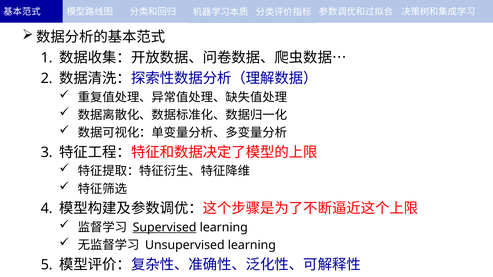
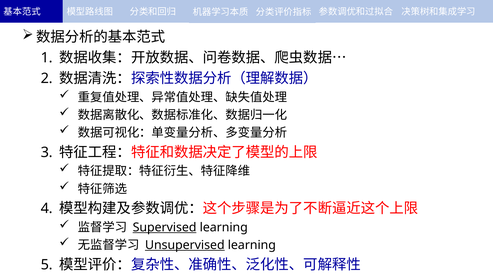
Unsupervised underline: none -> present (185, 245)
